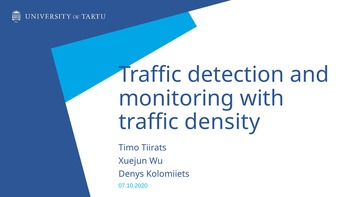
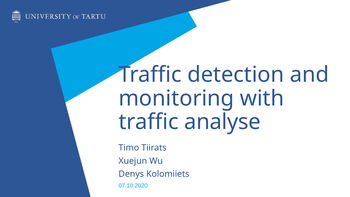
density: density -> analyse (223, 122)
